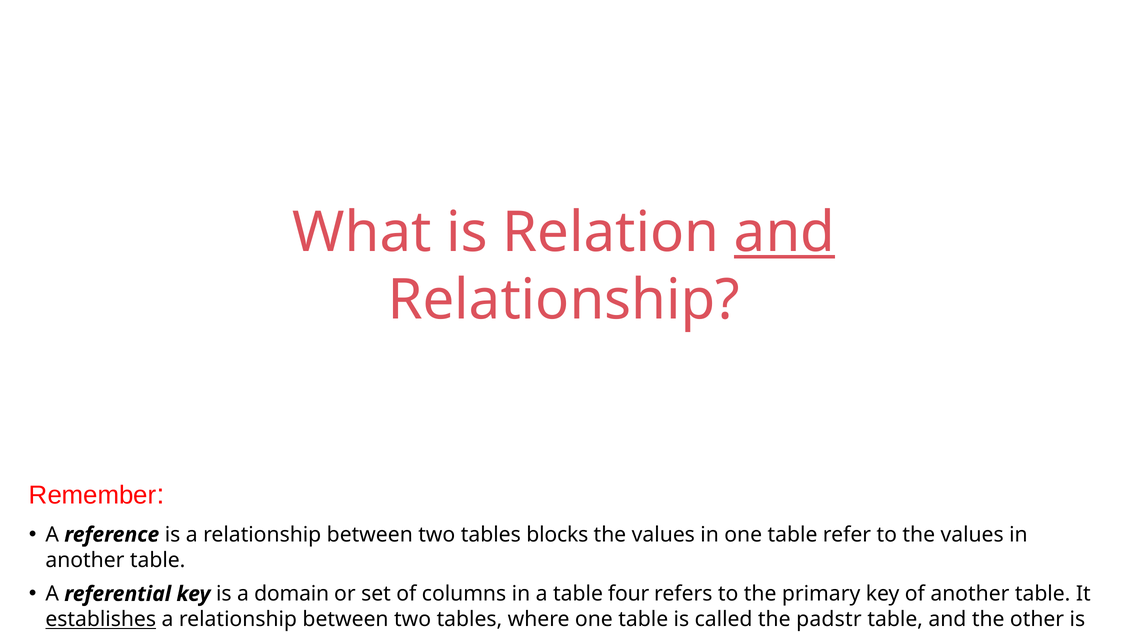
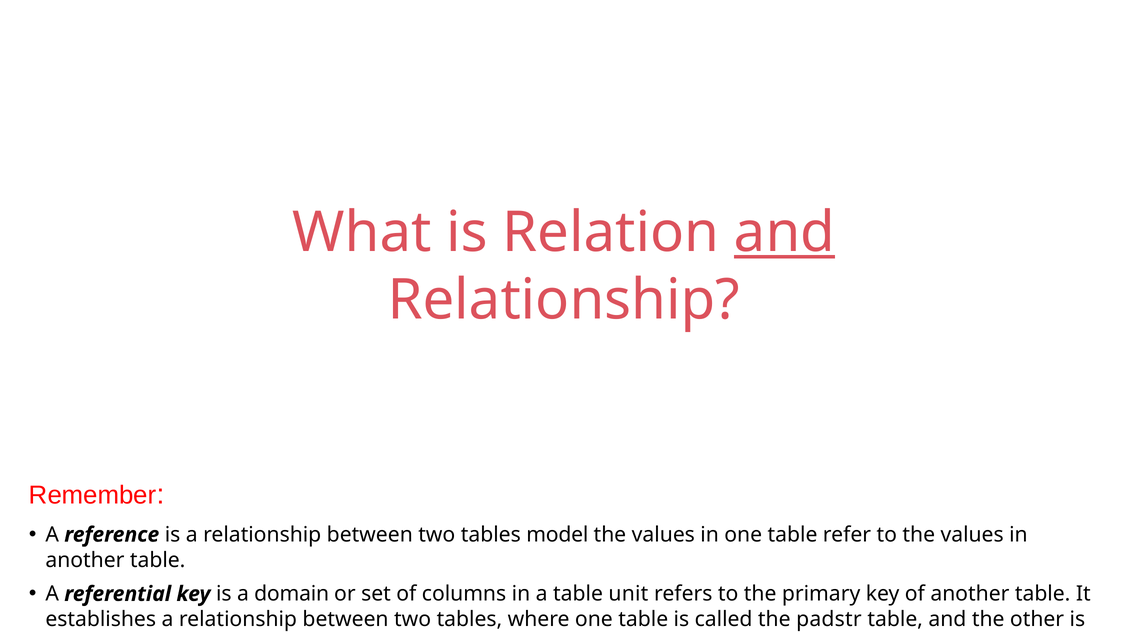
blocks: blocks -> model (557, 534)
four: four -> unit (628, 593)
establishes underline: present -> none (101, 619)
